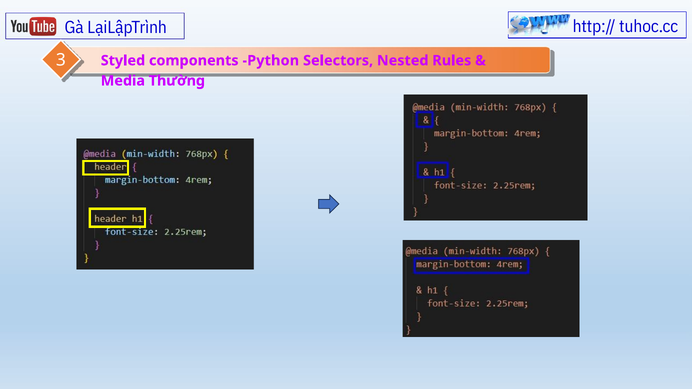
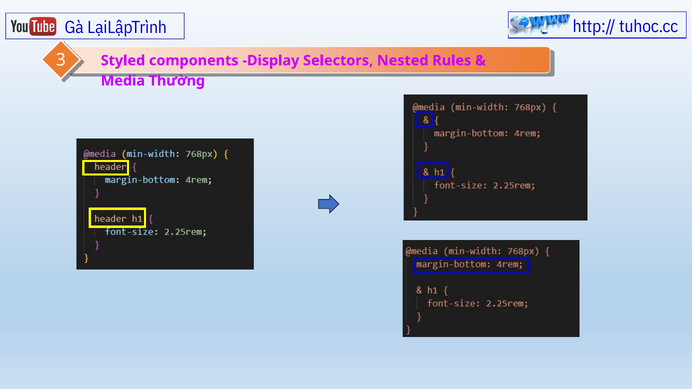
Python: Python -> Display (271, 61)
